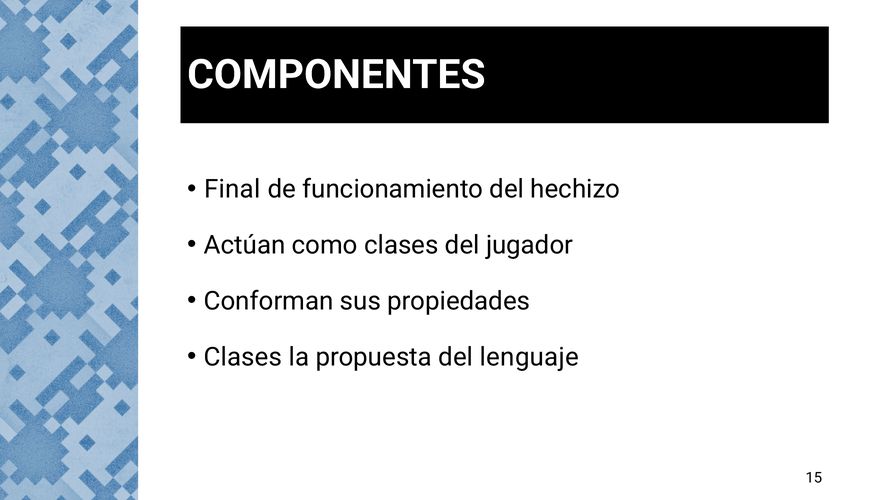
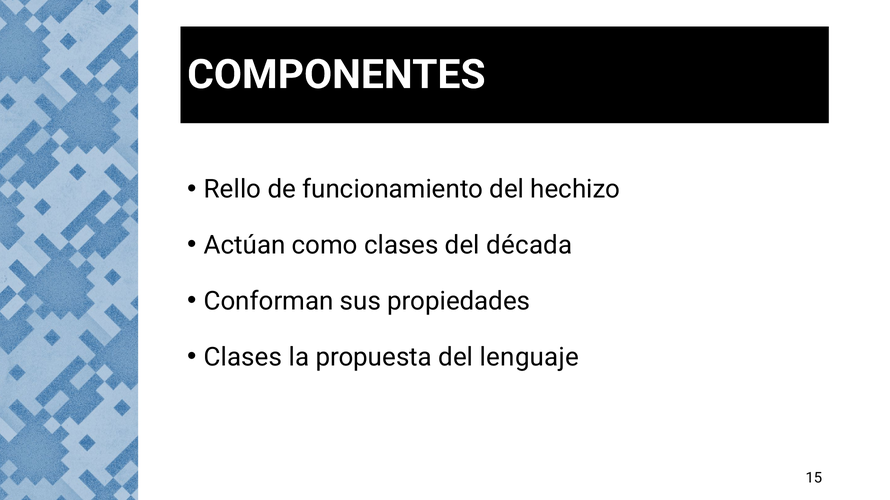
Final: Final -> Rello (233, 190)
jugador: jugador -> década (529, 246)
